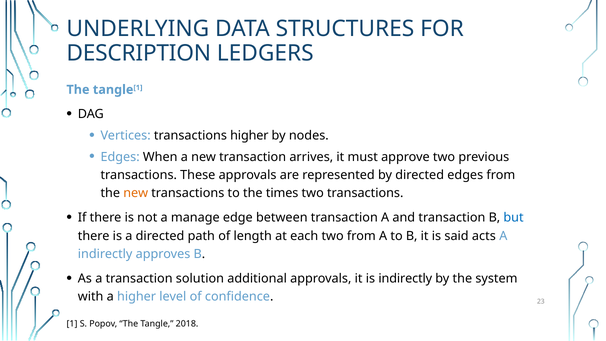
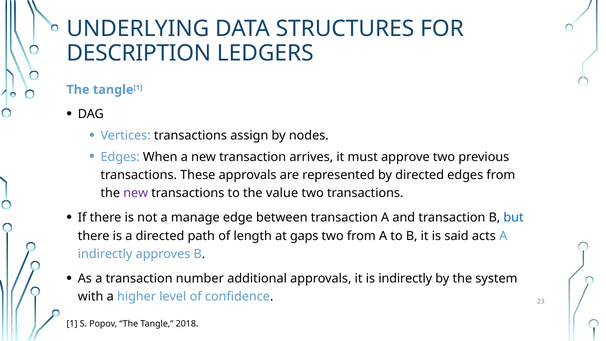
transactions higher: higher -> assign (249, 135)
new colour: orange -> purple (136, 193)
times: times -> value (282, 193)
each: each -> gaps (304, 236)
solution: solution -> number (200, 279)
